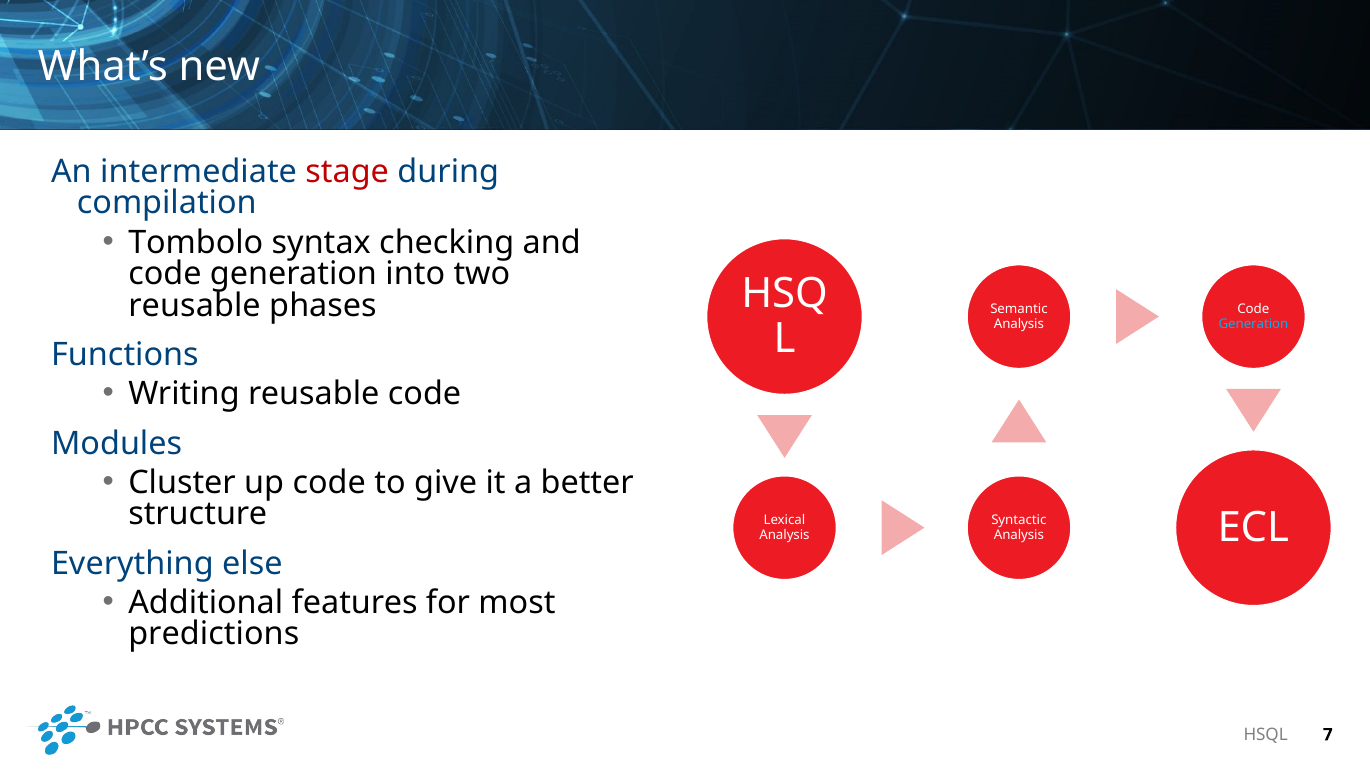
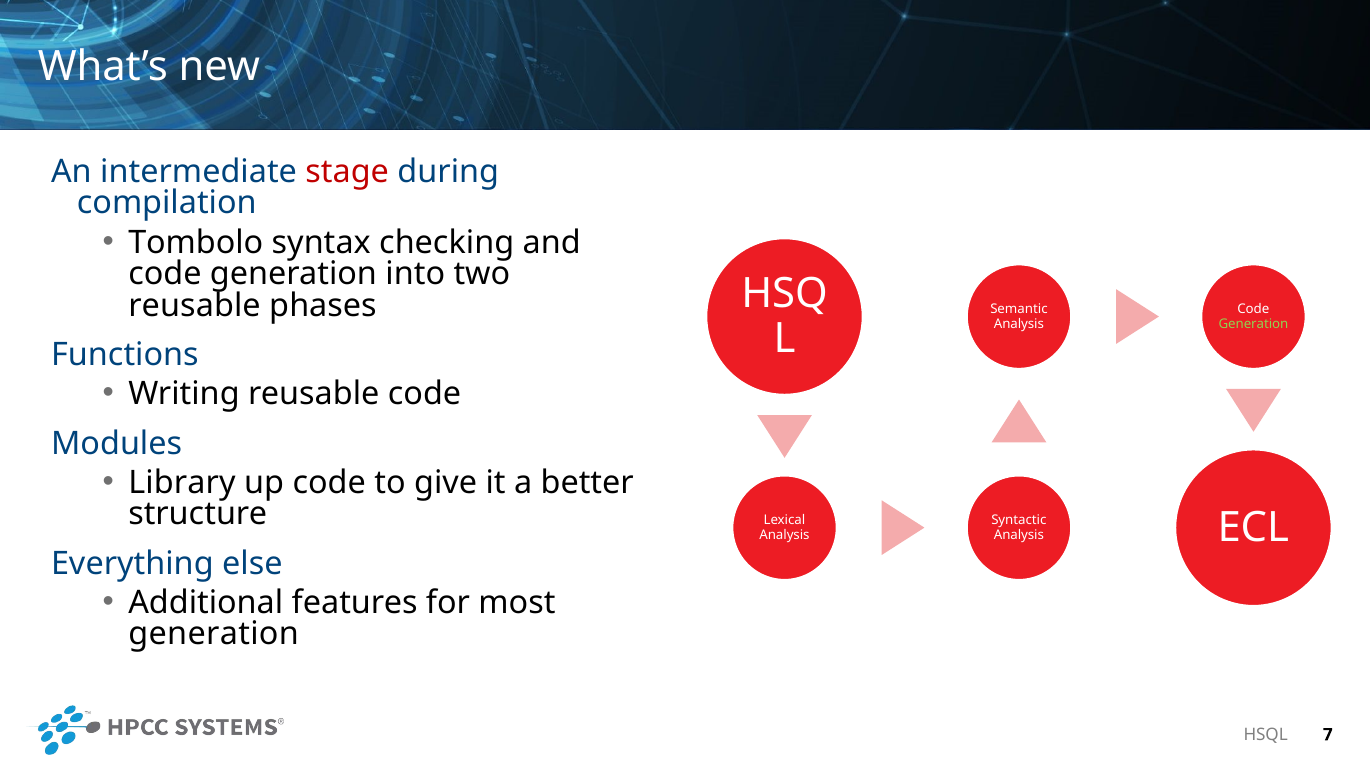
Generation colour: light blue -> light green (1253, 324)
Cluster: Cluster -> Library (182, 482)
predictions: predictions -> generation (214, 634)
